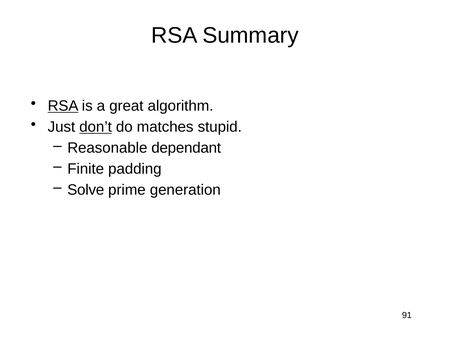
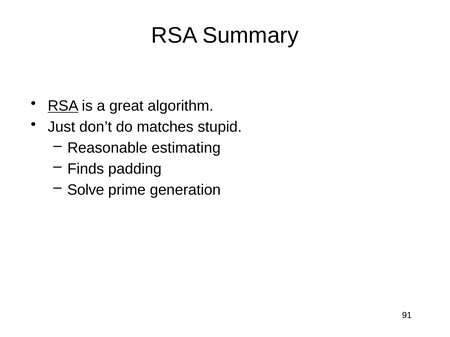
don’t underline: present -> none (96, 127)
dependant: dependant -> estimating (186, 148)
Finite: Finite -> Finds (86, 169)
